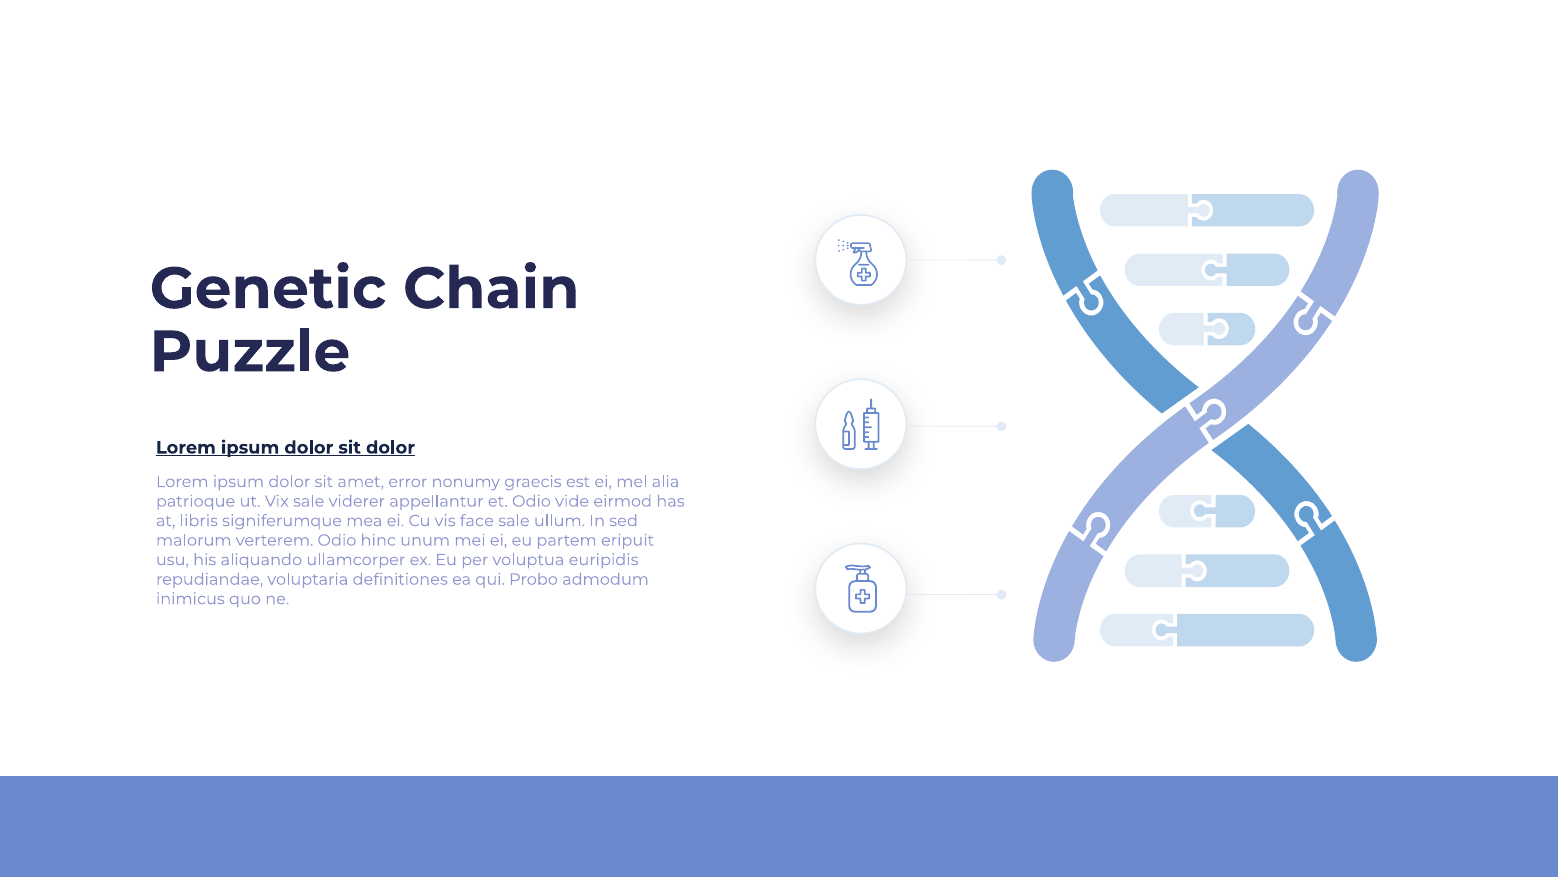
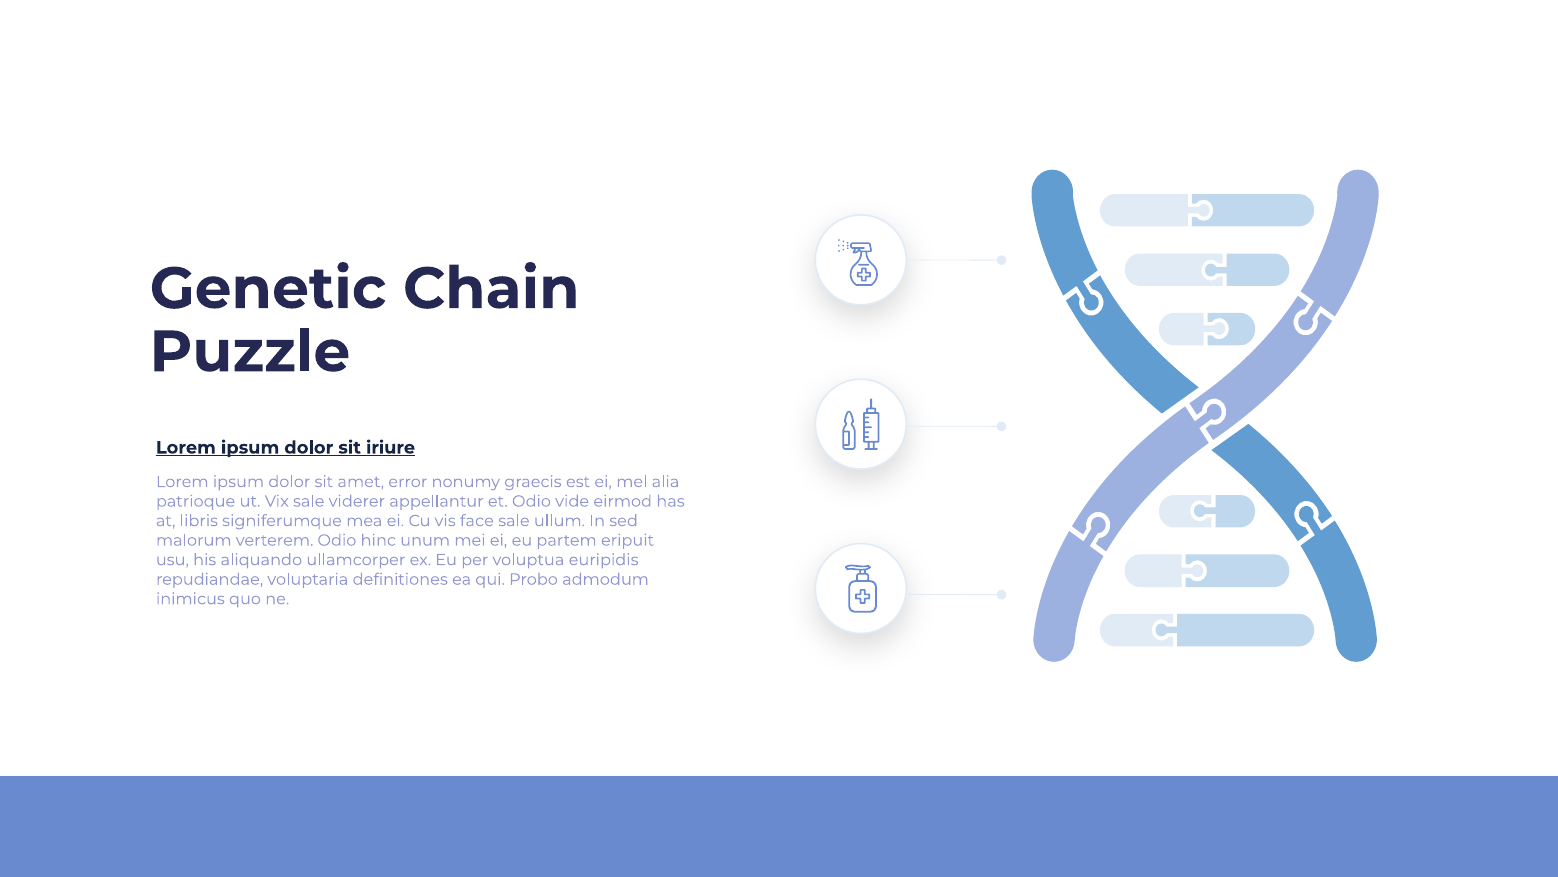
sit dolor: dolor -> iriure (391, 447)
